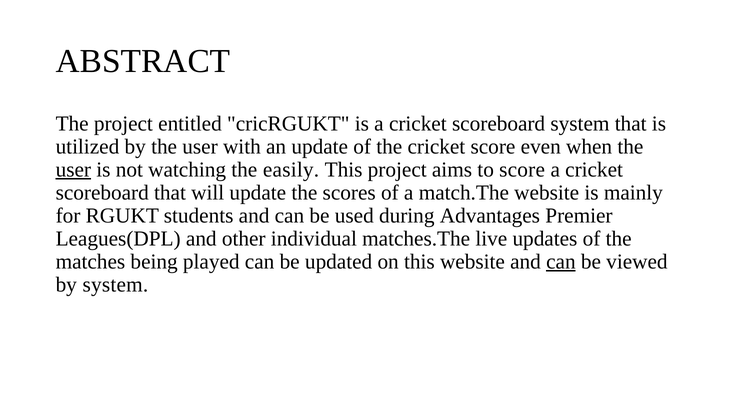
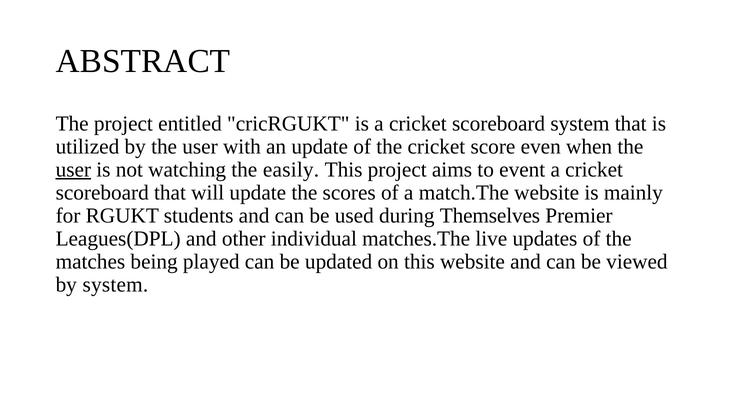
to score: score -> event (522, 169)
Advantages: Advantages -> Themselves (490, 215)
can underline: present -> none (561, 261)
